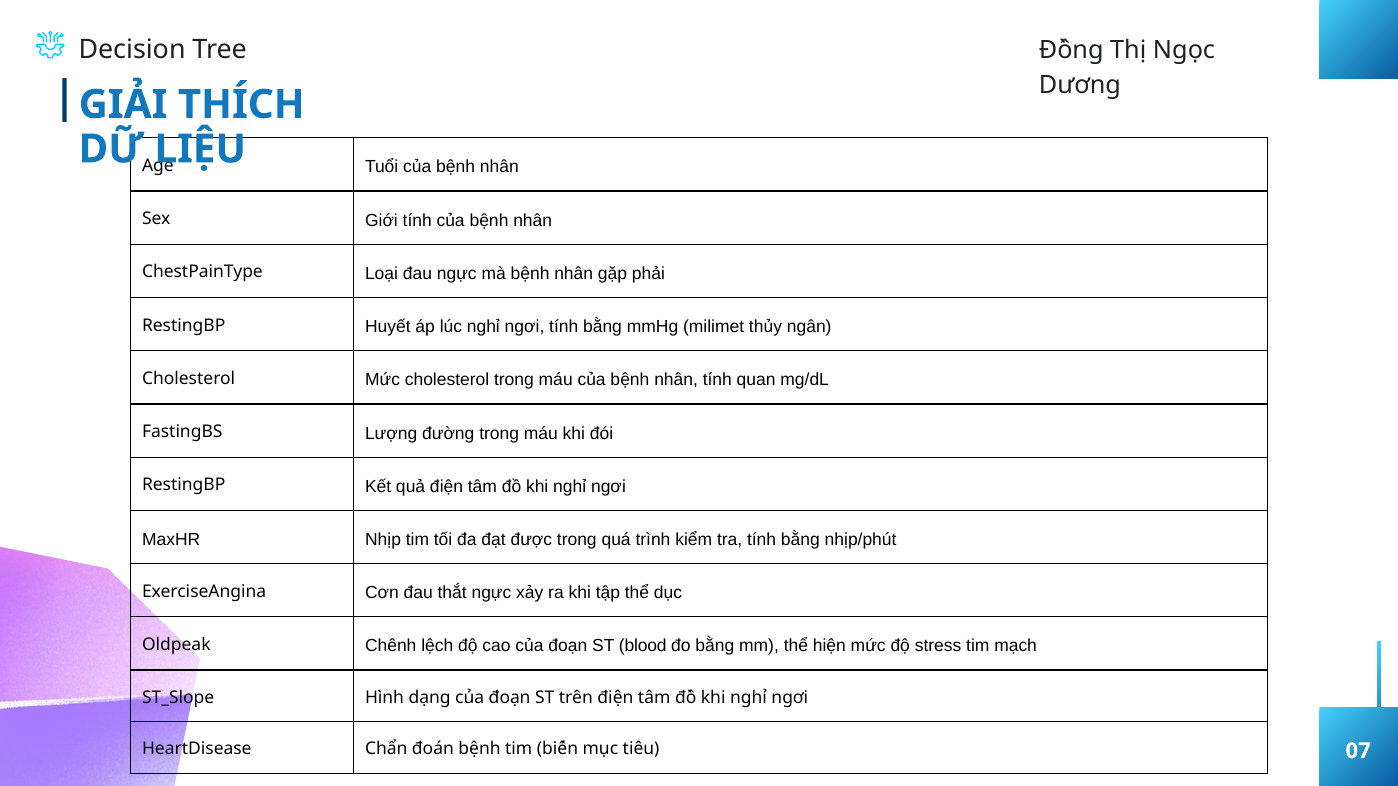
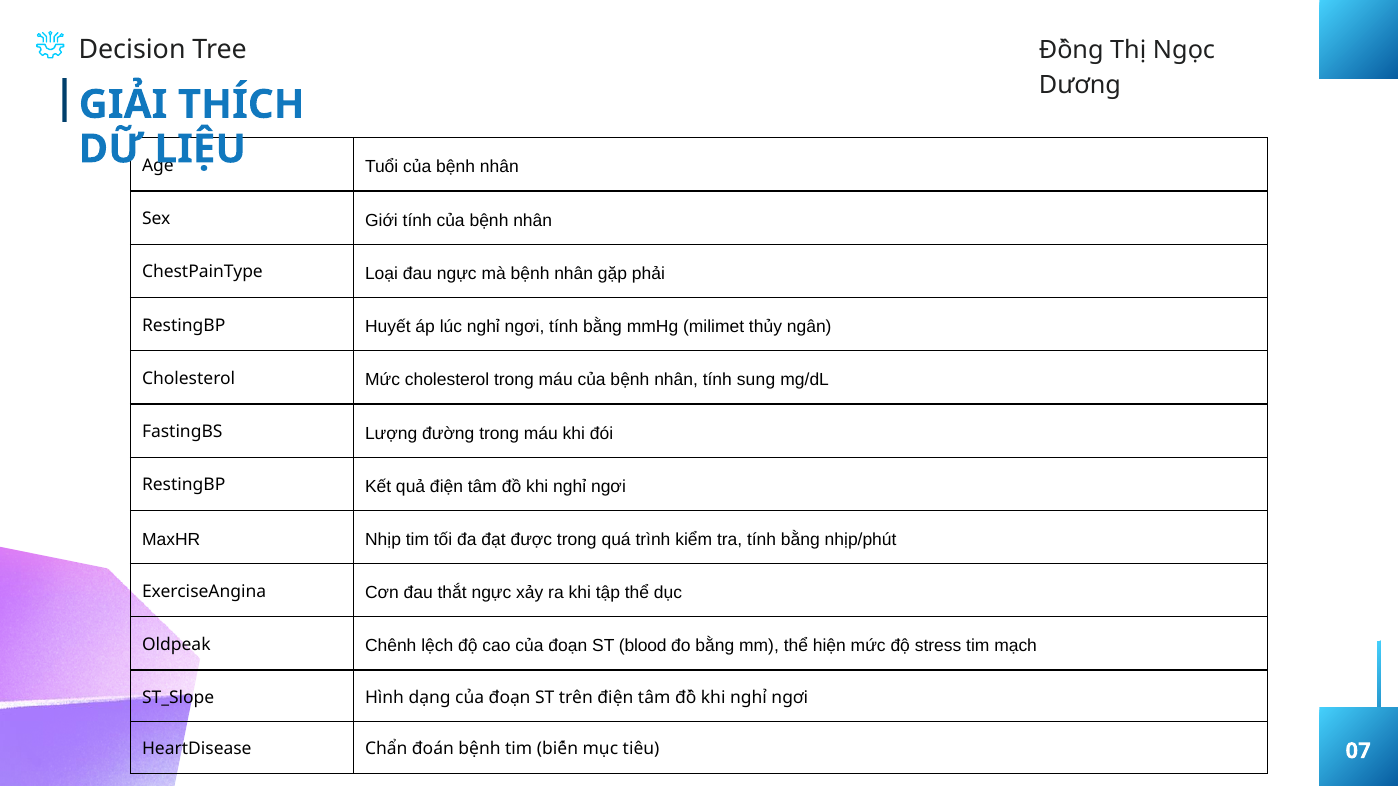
quan: quan -> sung (756, 380)
